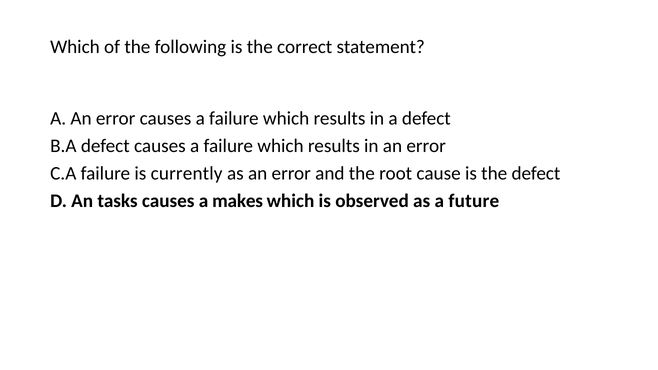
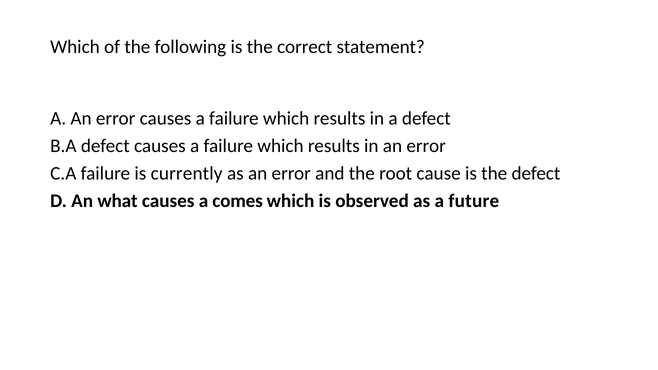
tasks: tasks -> what (118, 201)
makes: makes -> comes (238, 201)
